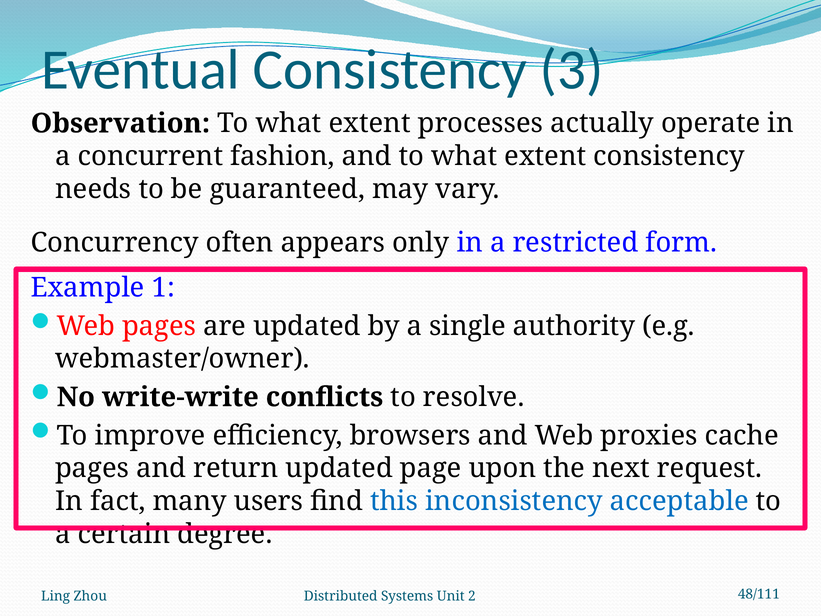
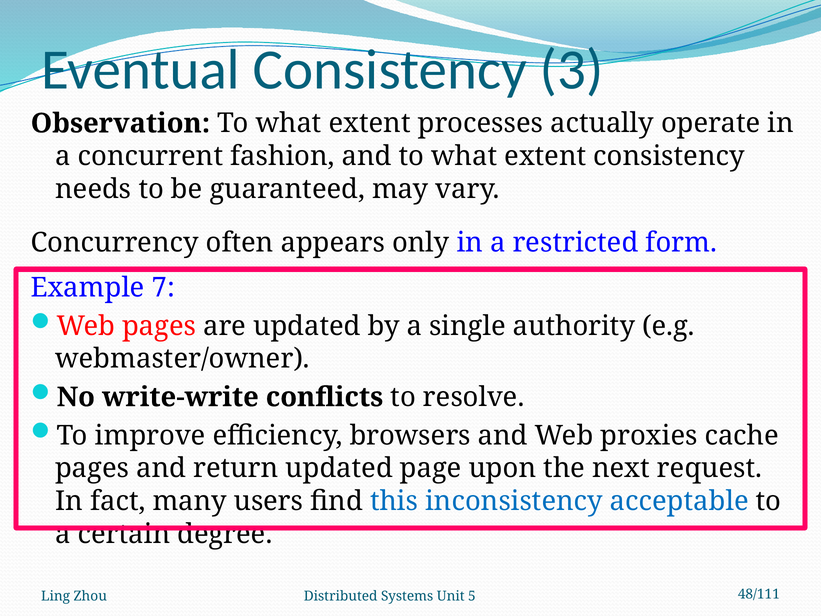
1: 1 -> 7 (163, 288)
2: 2 -> 5 (472, 596)
